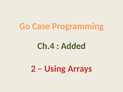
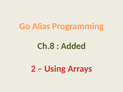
Case: Case -> Alias (41, 26)
Ch.4: Ch.4 -> Ch.8 (46, 46)
